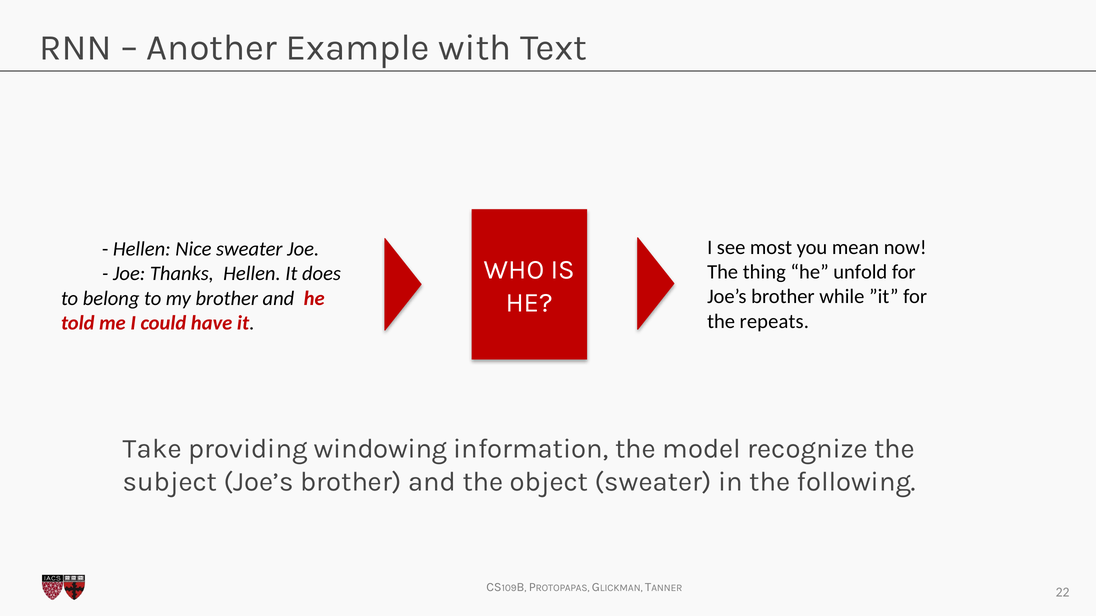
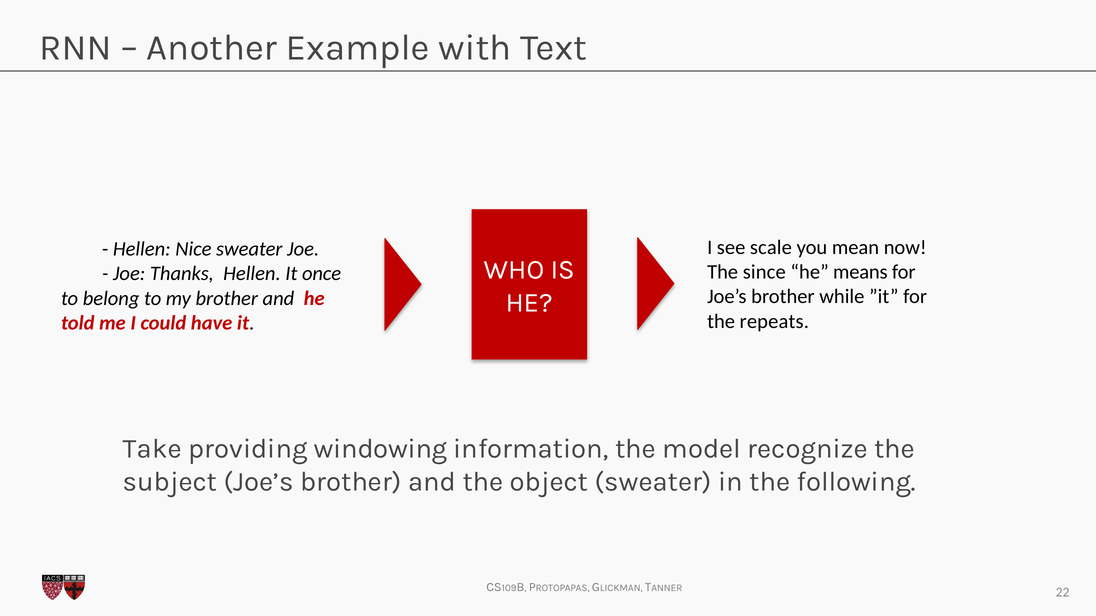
most: most -> scale (771, 248)
thing: thing -> since (764, 272)
unfold: unfold -> means (860, 272)
does: does -> once (322, 274)
